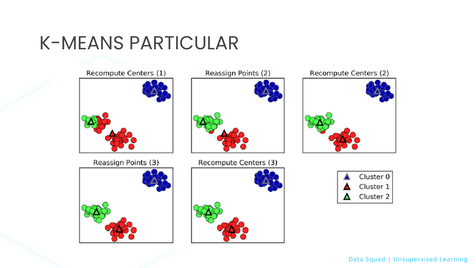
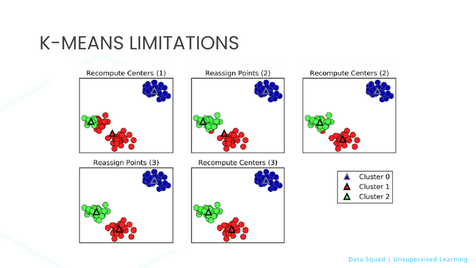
PARTICULAR: PARTICULAR -> LIMITATIONS (184, 43)
